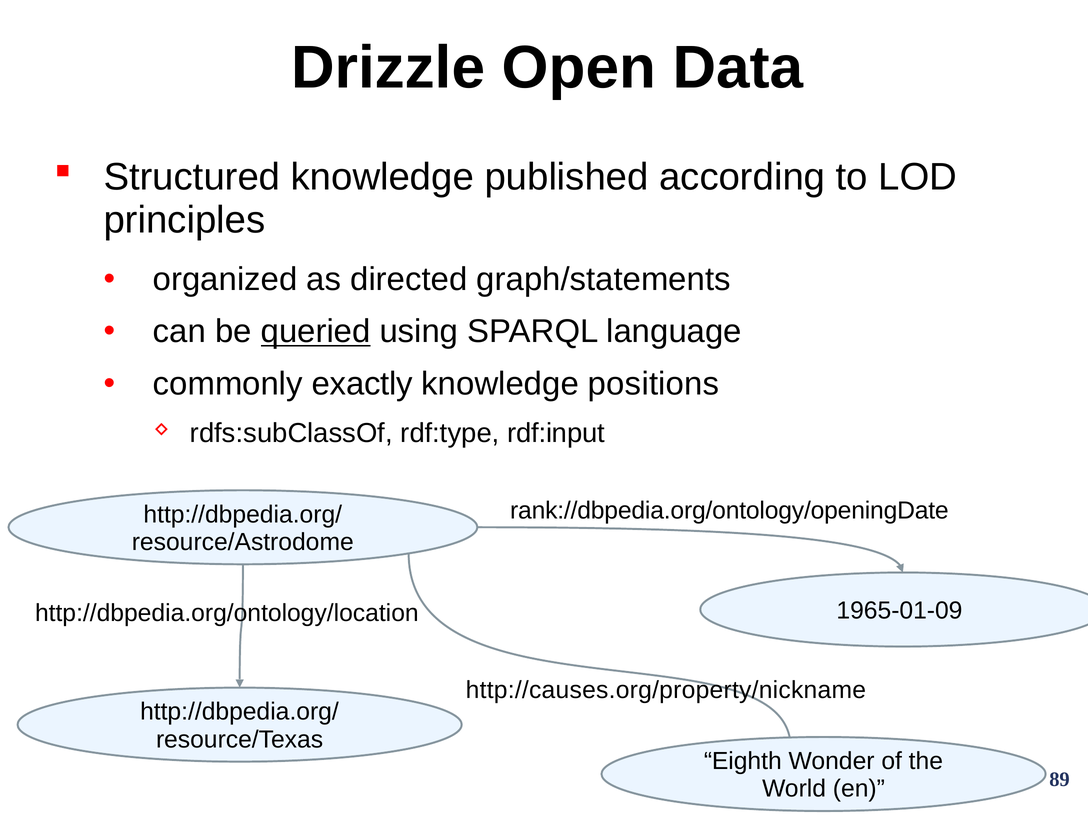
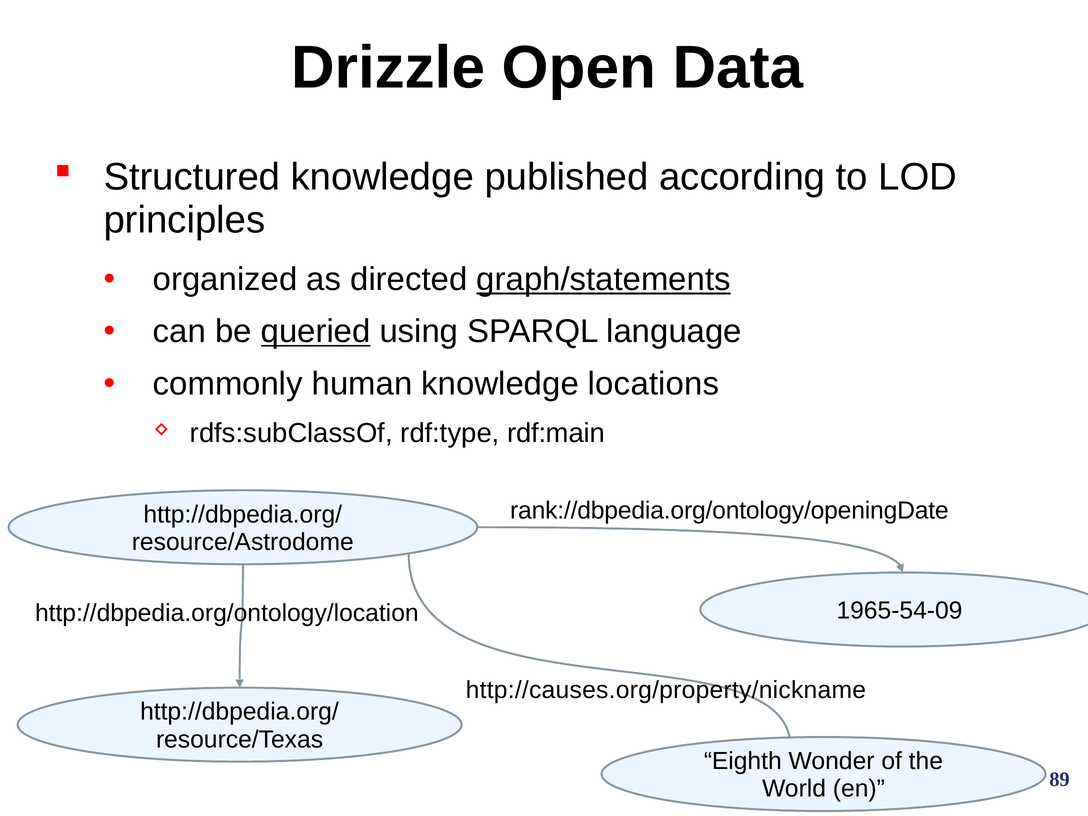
graph/statements underline: none -> present (604, 279)
exactly: exactly -> human (362, 384)
positions: positions -> locations (654, 384)
rdf:input: rdf:input -> rdf:main (556, 433)
1965-01-09: 1965-01-09 -> 1965-54-09 (899, 610)
